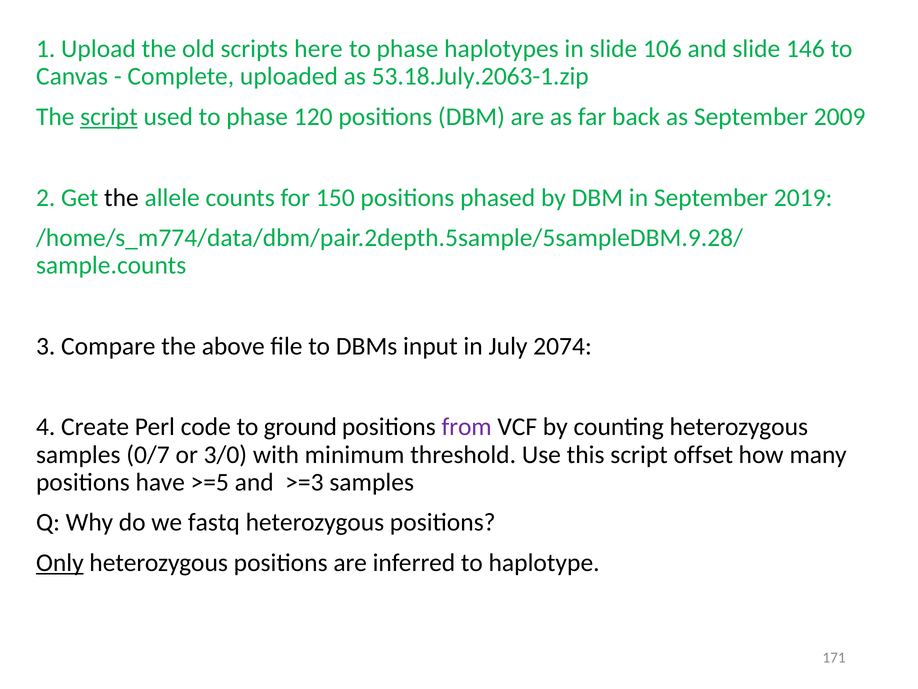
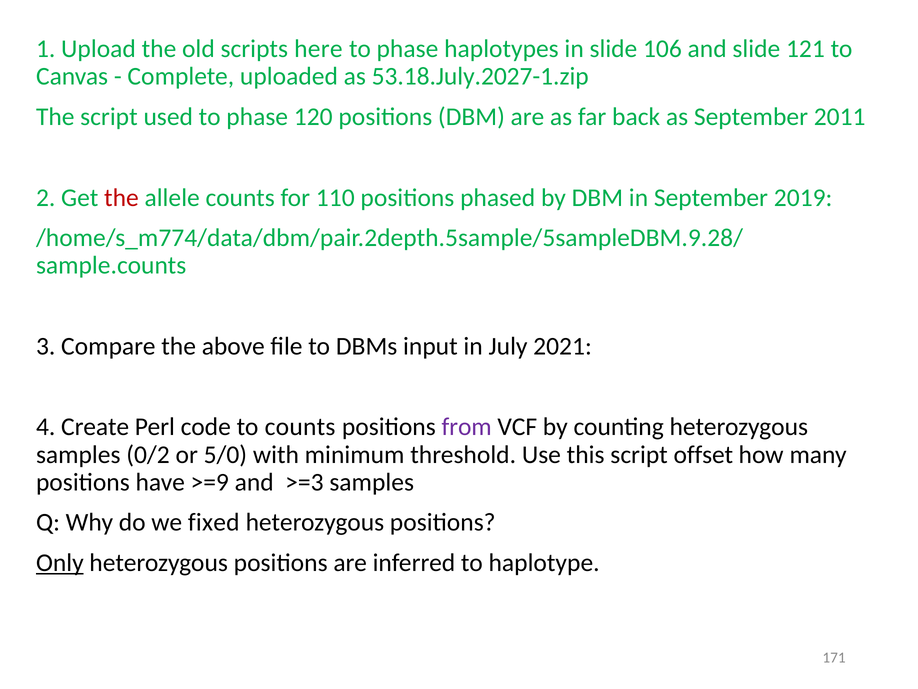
146: 146 -> 121 (805, 49)
53.18.July.2063-1.zip: 53.18.July.2063-1.zip -> 53.18.July.2027-1.zip (480, 76)
script underline: present -> none (109, 117)
2009: 2009 -> 2011 (840, 117)
the colour: black -> red (121, 197)
150: 150 -> 110 (335, 197)
2074: 2074 -> 2021 (563, 346)
to ground: ground -> counts (300, 427)
0/7: 0/7 -> 0/2 (148, 454)
3/0: 3/0 -> 5/0 (225, 454)
>=5: >=5 -> >=9 (210, 482)
fastq: fastq -> fixed (214, 522)
